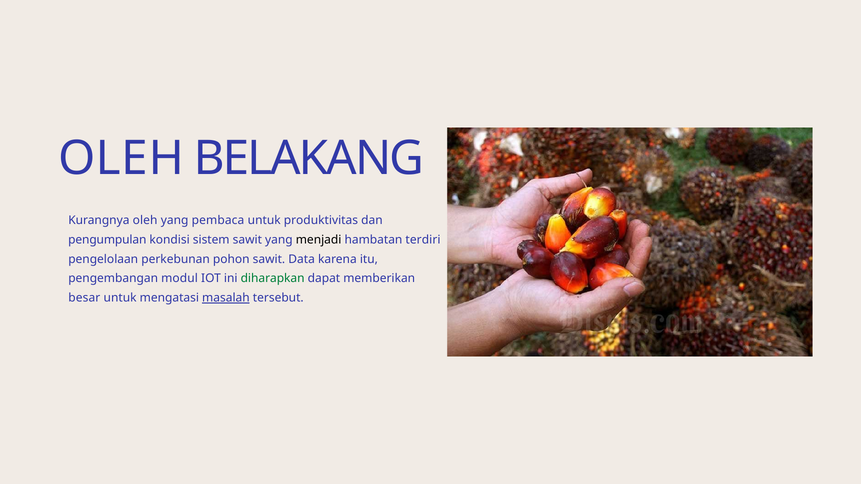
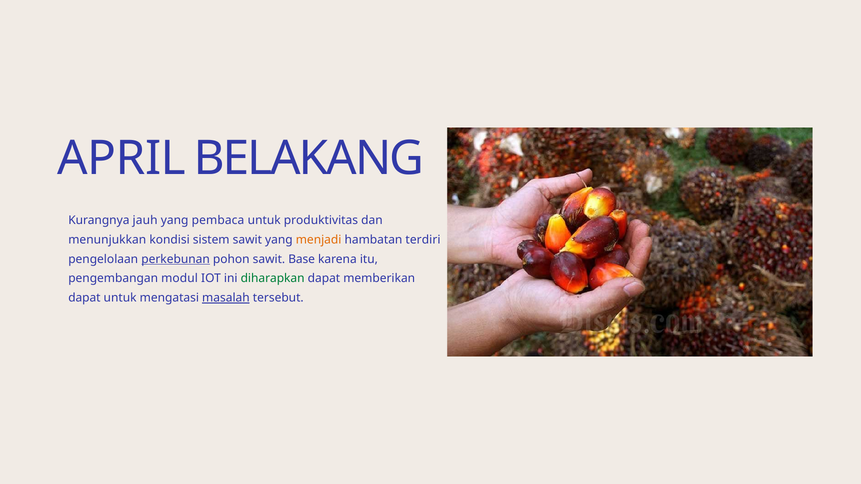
OLEH: OLEH -> APRIL (122, 159)
Kurangnya oleh: oleh -> jauh (145, 221)
pengumpulan: pengumpulan -> menunjukkan (107, 240)
menjadi colour: black -> orange (319, 240)
perkebunan underline: none -> present (176, 259)
Data: Data -> Base (302, 259)
besar: besar -> dapat (84, 298)
